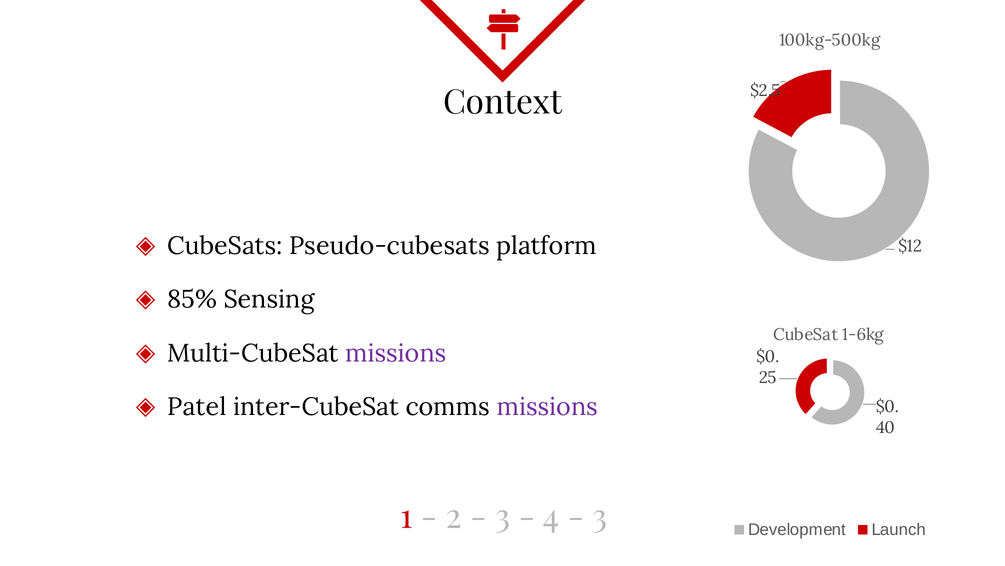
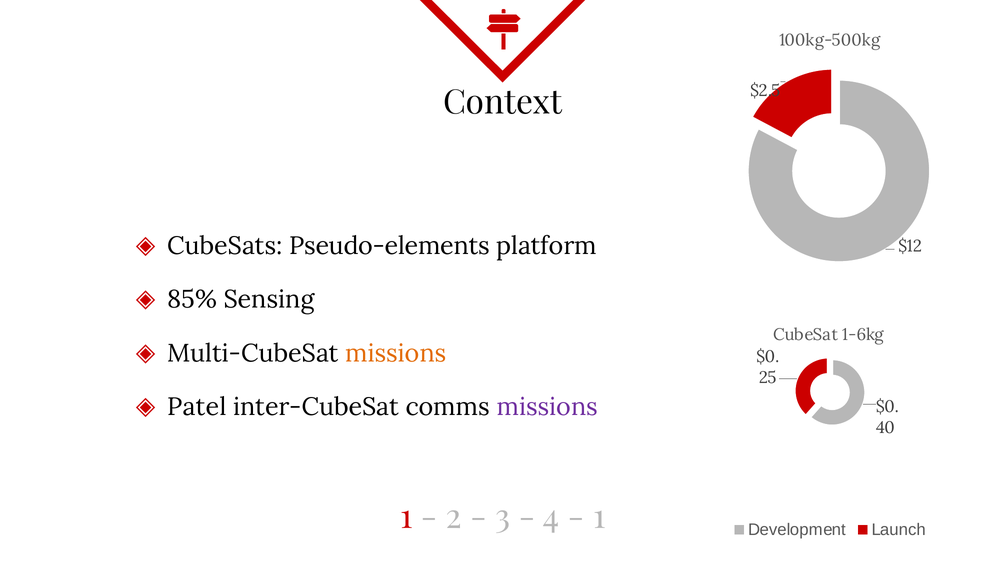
Pseudo-cubesats: Pseudo-cubesats -> Pseudo-elements (390, 246)
missions colour: purple -> orange (396, 353)
3: 3 -> 1 (600, 516)
